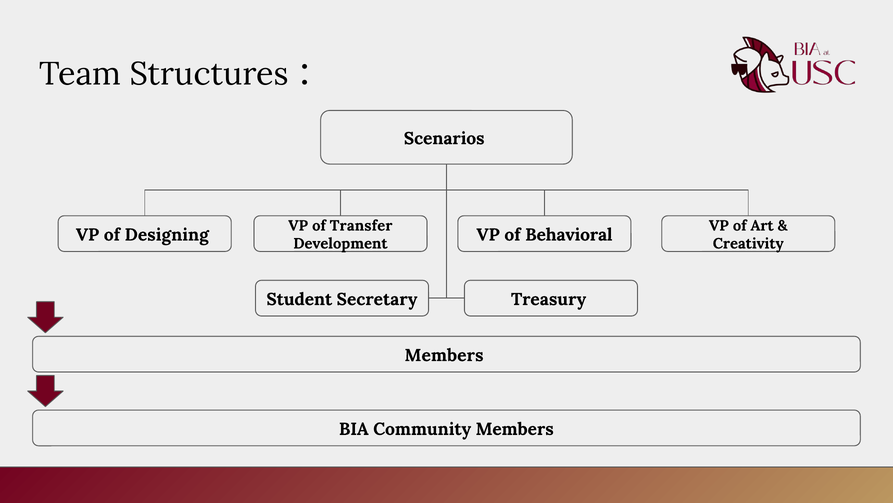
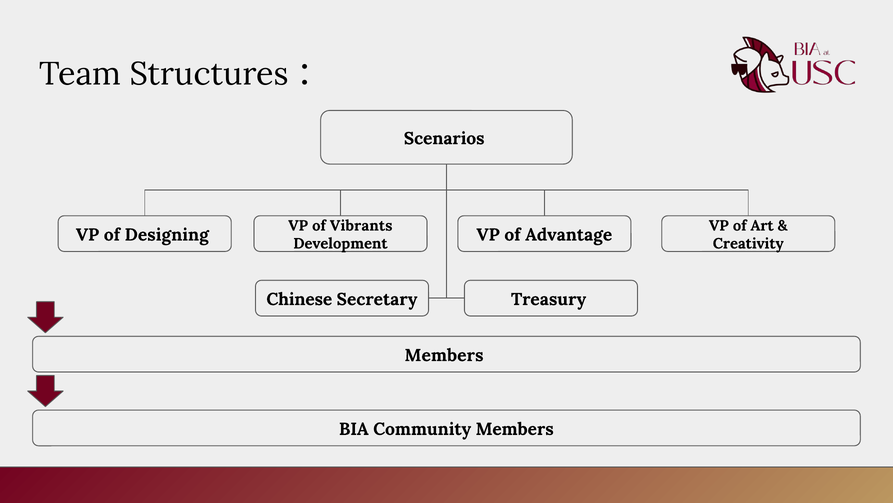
Transfer: Transfer -> Vibrants (361, 225)
Behavioral: Behavioral -> Advantage (569, 234)
Student: Student -> Chinese (299, 299)
